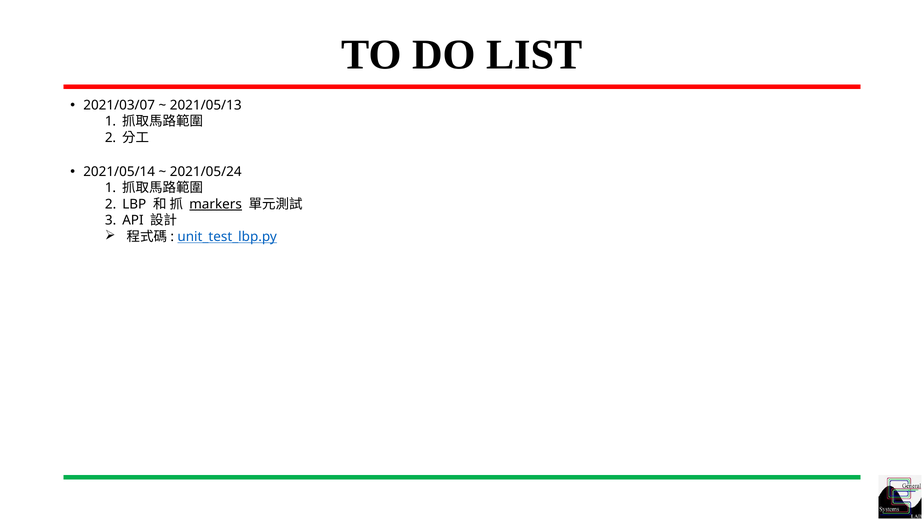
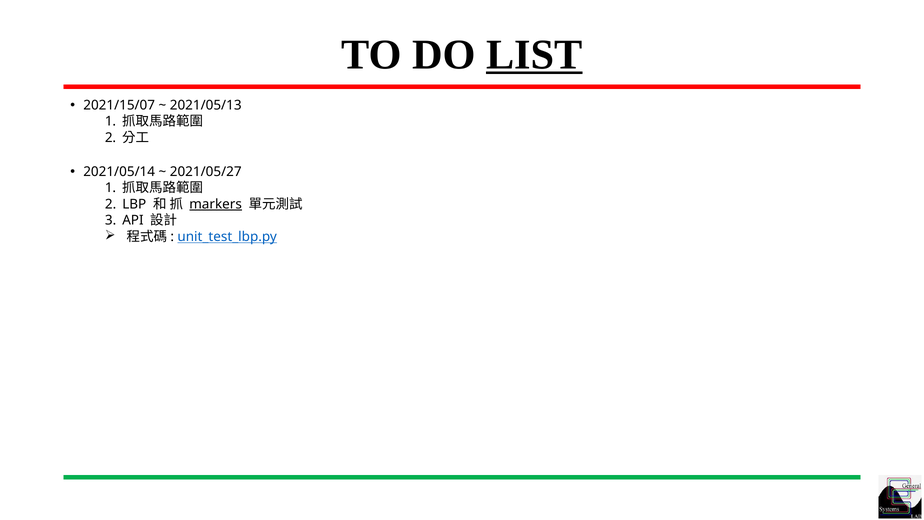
LIST underline: none -> present (534, 55)
2021/03/07: 2021/03/07 -> 2021/15/07 (119, 105)
2021/05/24: 2021/05/24 -> 2021/05/27 (206, 172)
